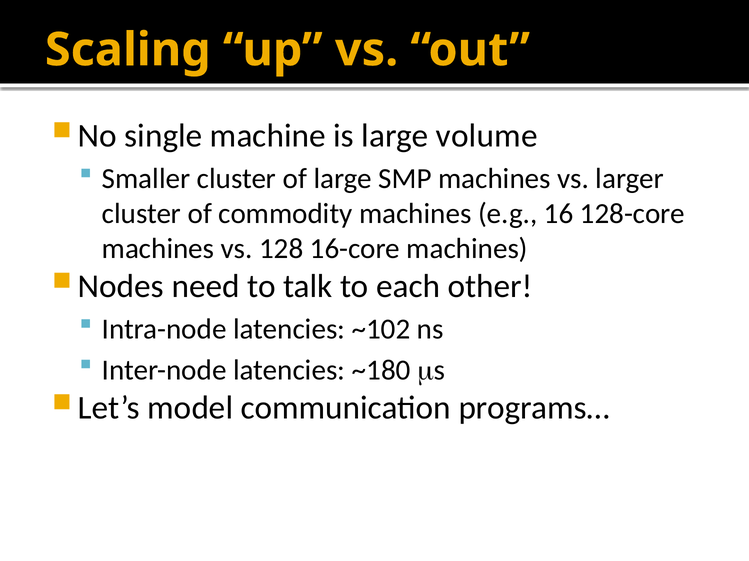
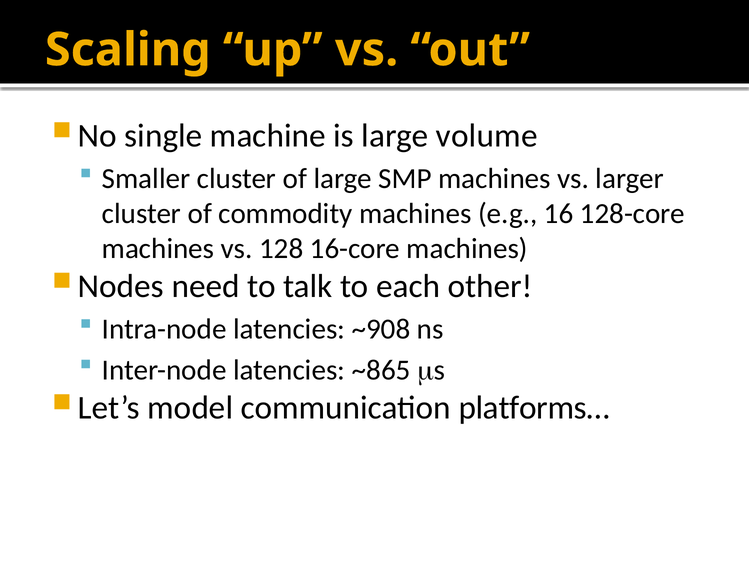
~102: ~102 -> ~908 (381, 330)
~180: ~180 -> ~865 (381, 370)
programs…: programs… -> platforms… (534, 408)
